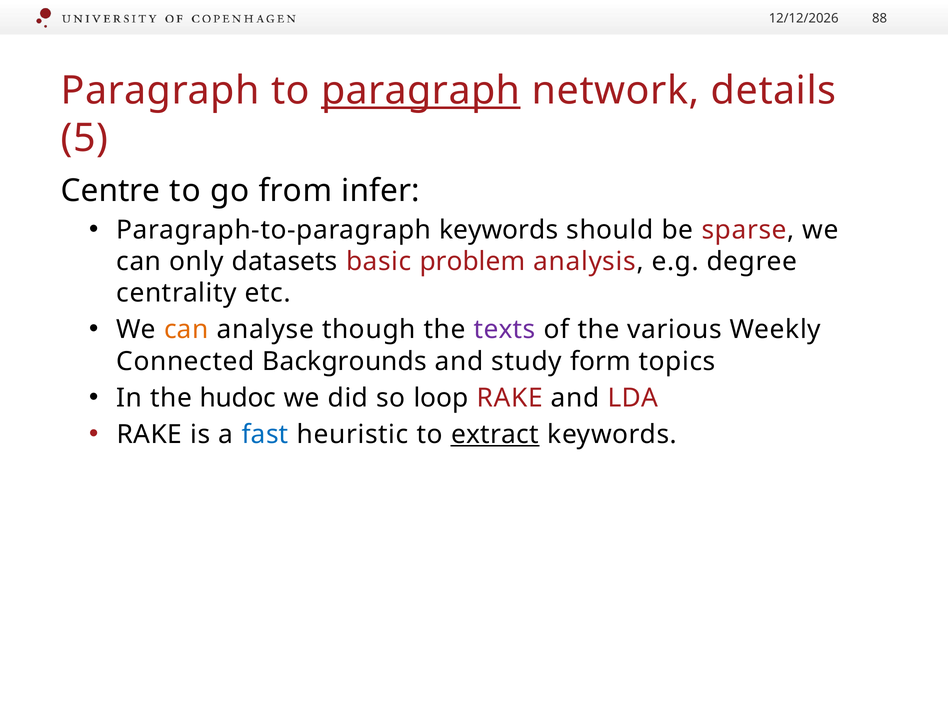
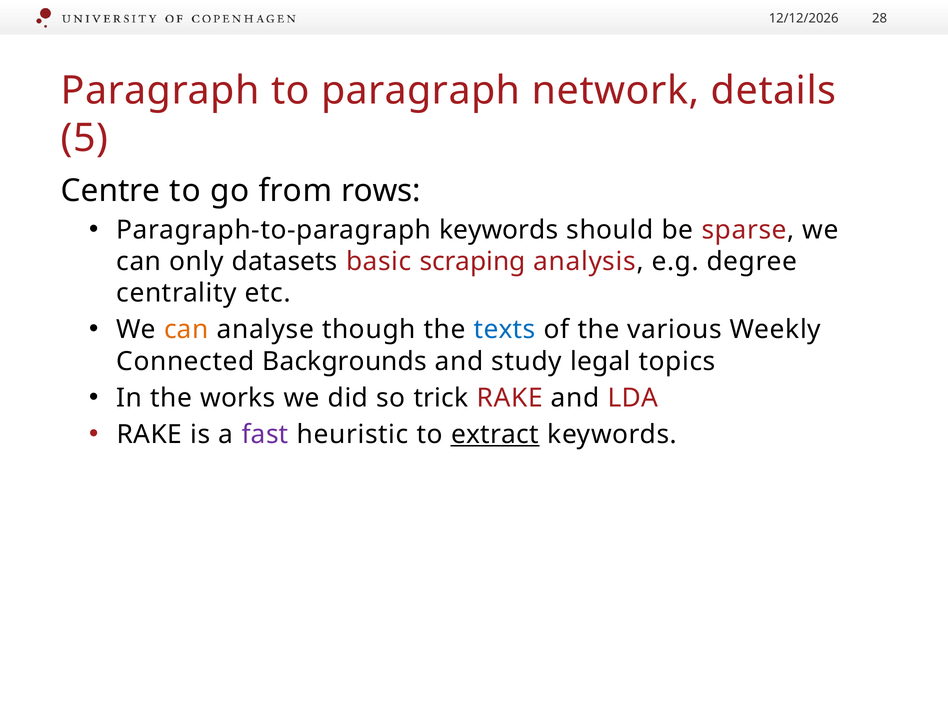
88: 88 -> 28 (880, 18)
paragraph underline: present -> none (421, 91)
infer: infer -> rows (381, 191)
problem: problem -> scraping (473, 262)
texts colour: purple -> blue (505, 330)
form: form -> legal (600, 361)
hudoc: hudoc -> works (238, 398)
loop: loop -> trick (441, 398)
fast colour: blue -> purple (265, 434)
